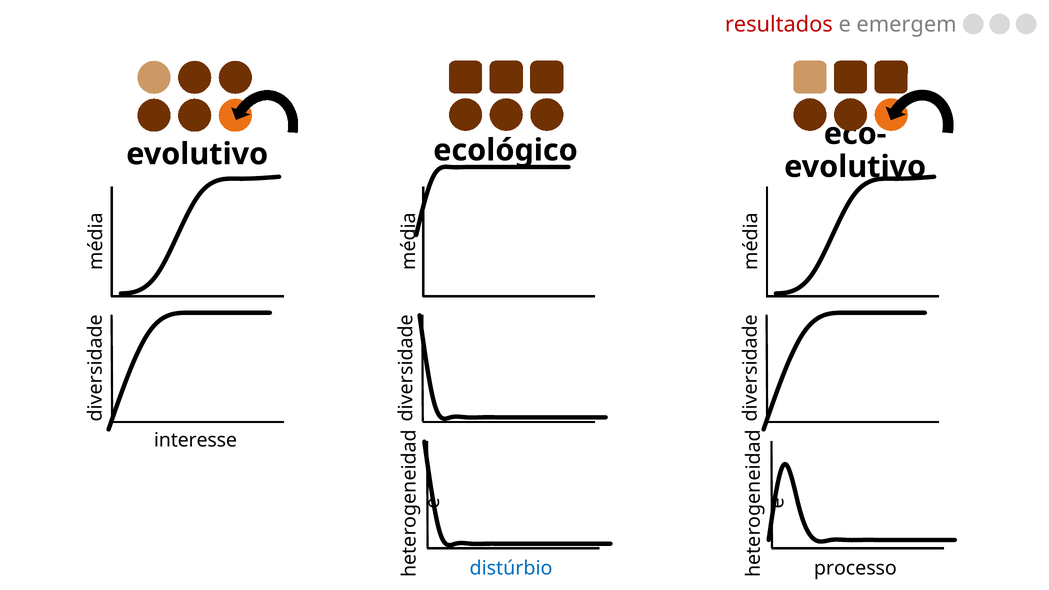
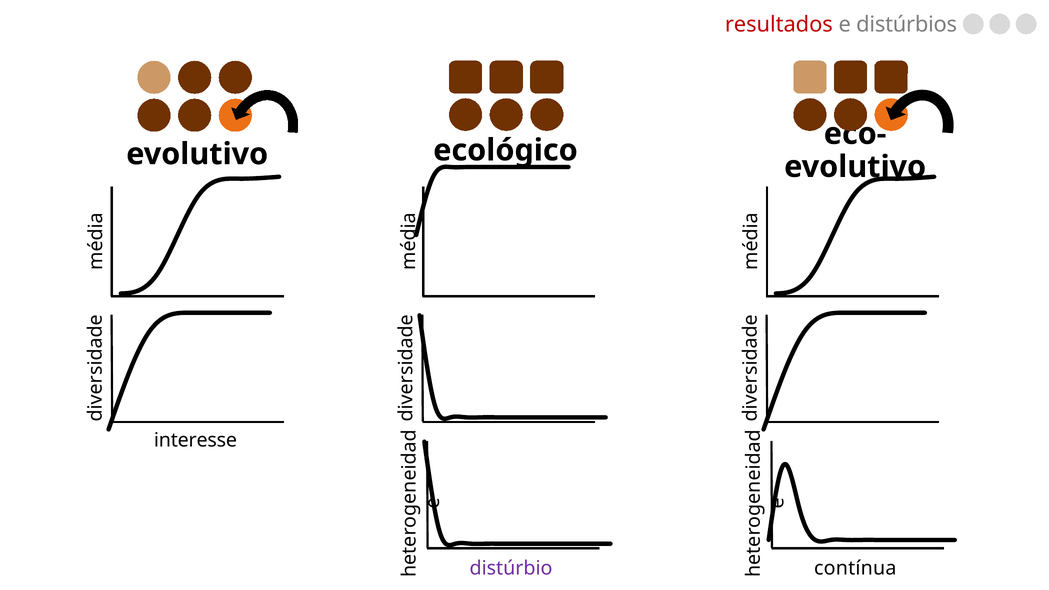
emergem: emergem -> distúrbios (907, 25)
distúrbio colour: blue -> purple (511, 568)
processo: processo -> contínua (855, 568)
